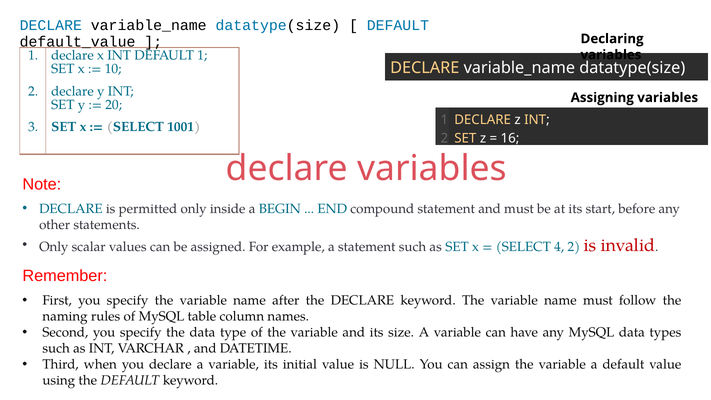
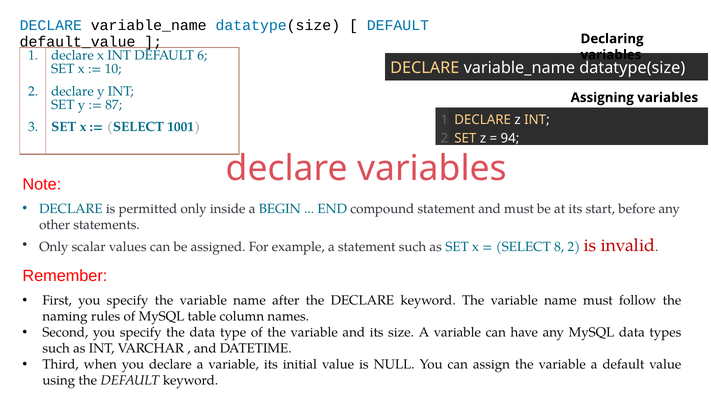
DEFAULT 1: 1 -> 6 (202, 55)
20: 20 -> 87 (114, 105)
16: 16 -> 94 (510, 138)
4: 4 -> 8 (559, 247)
